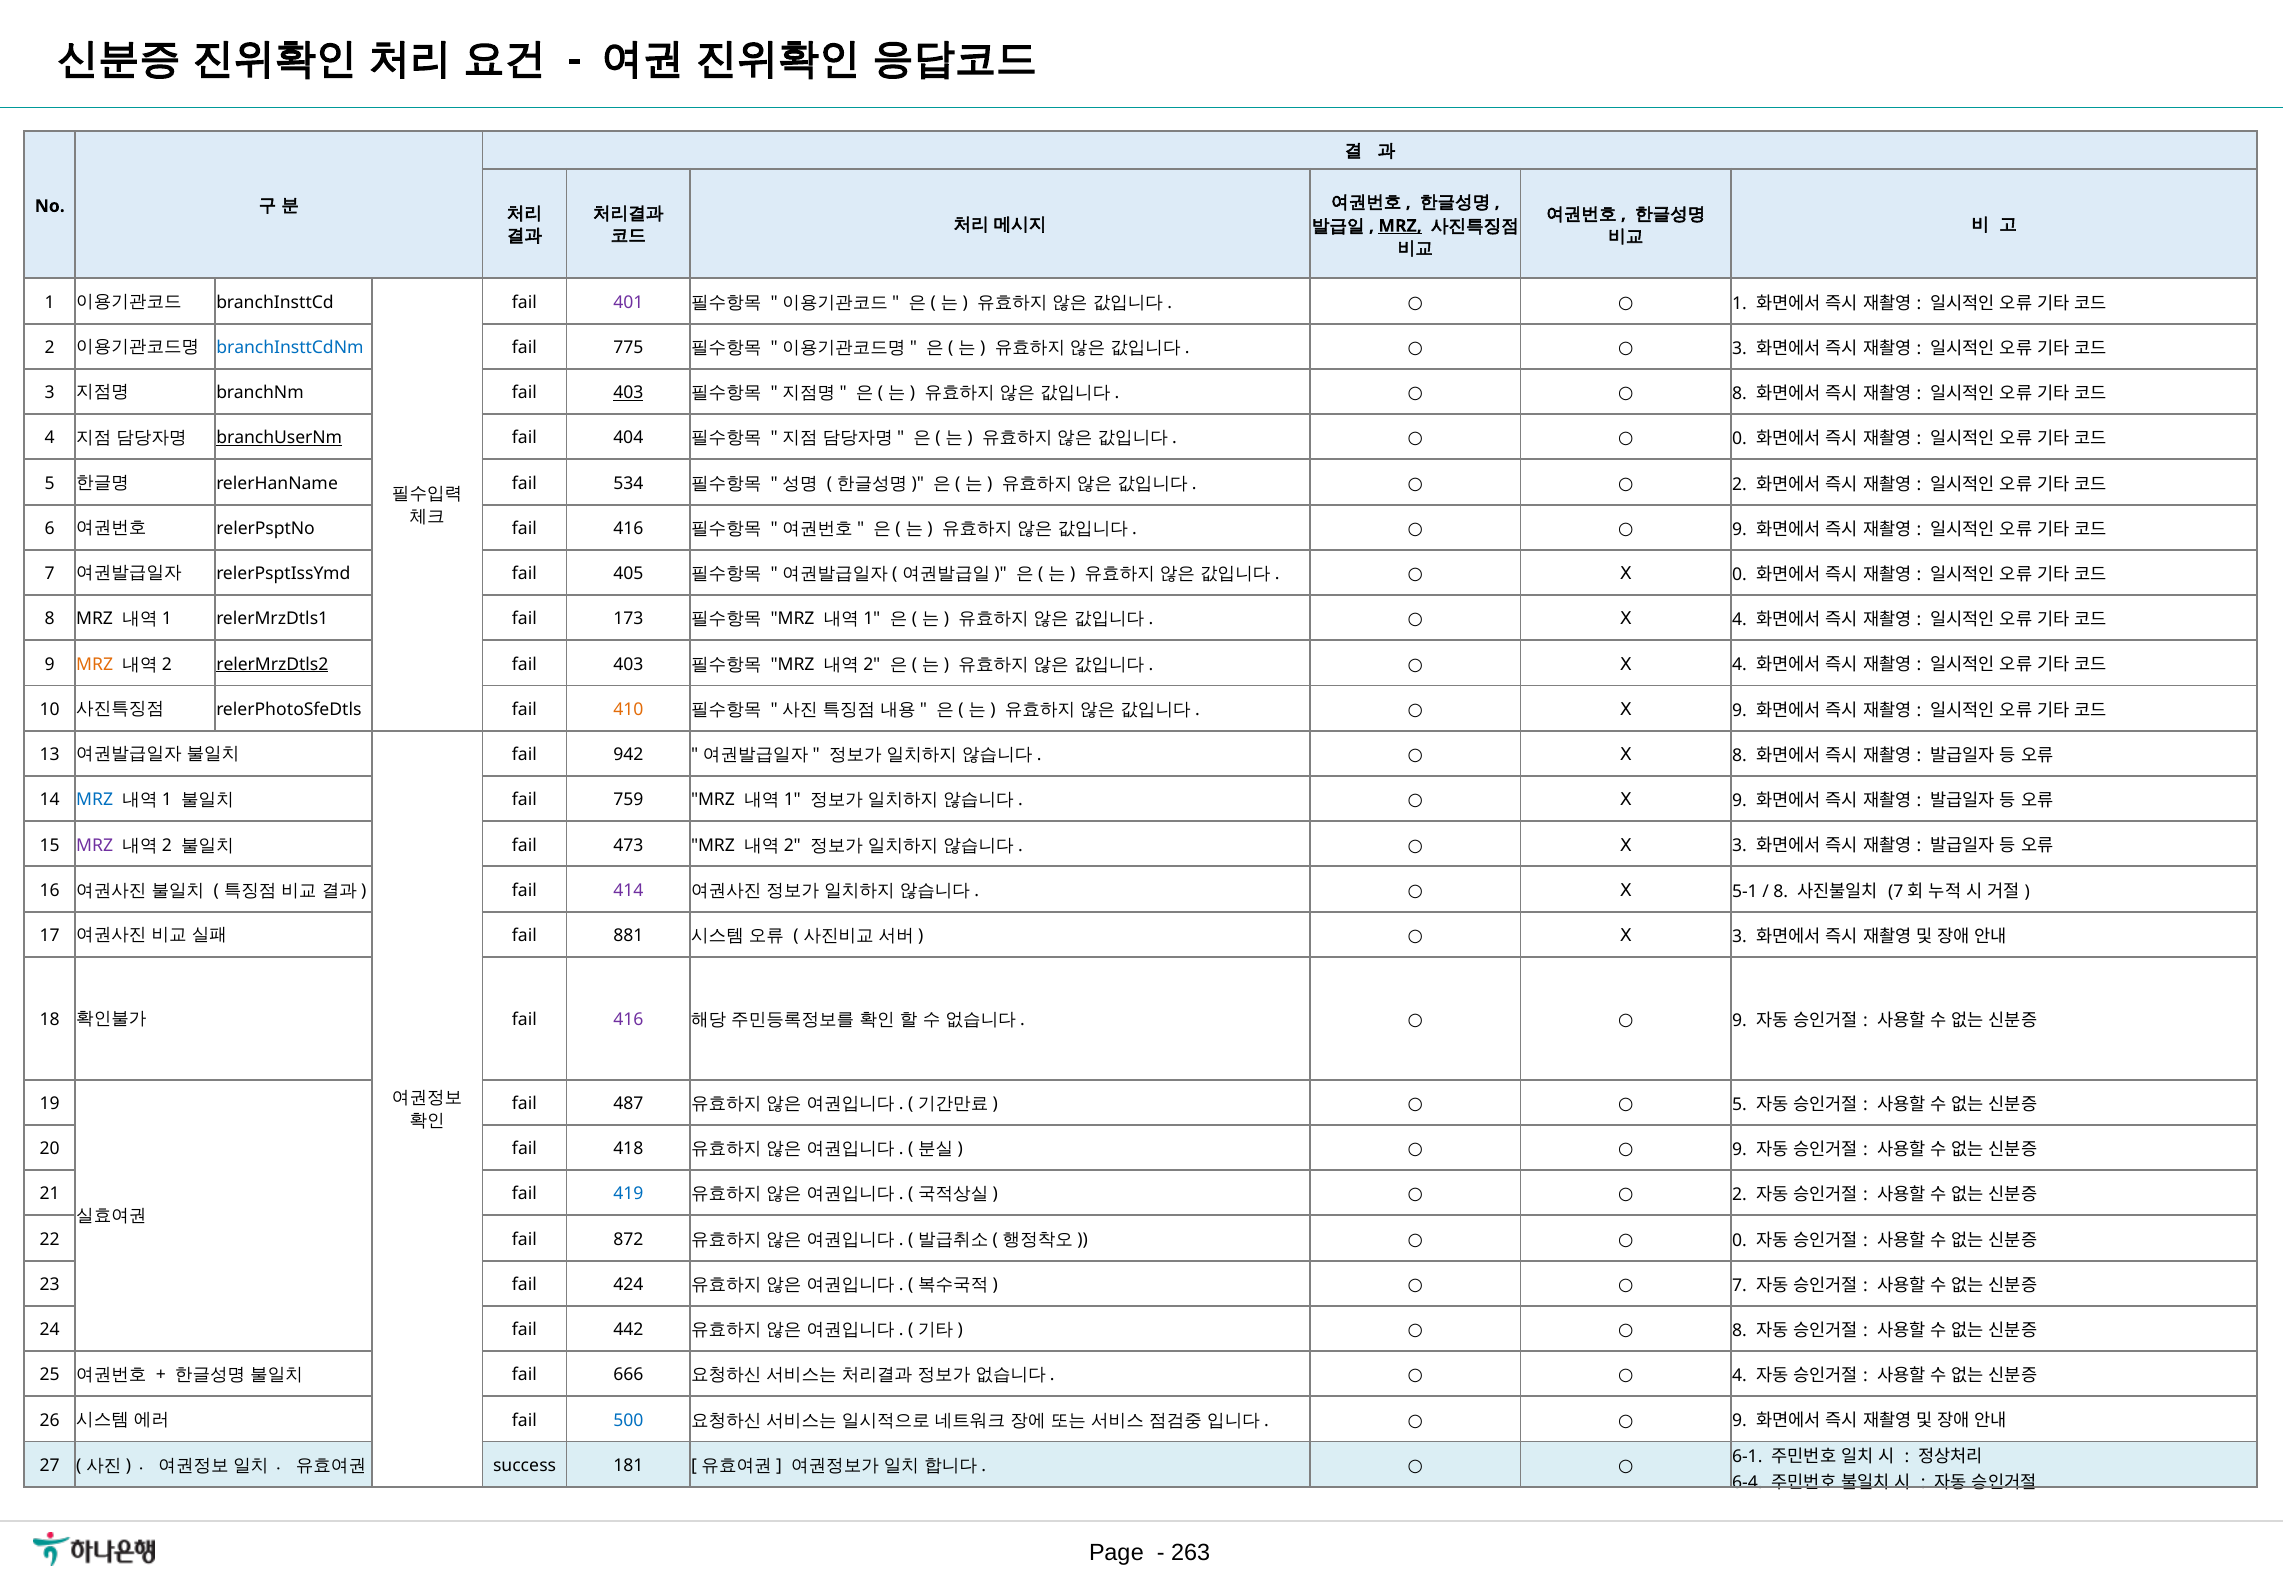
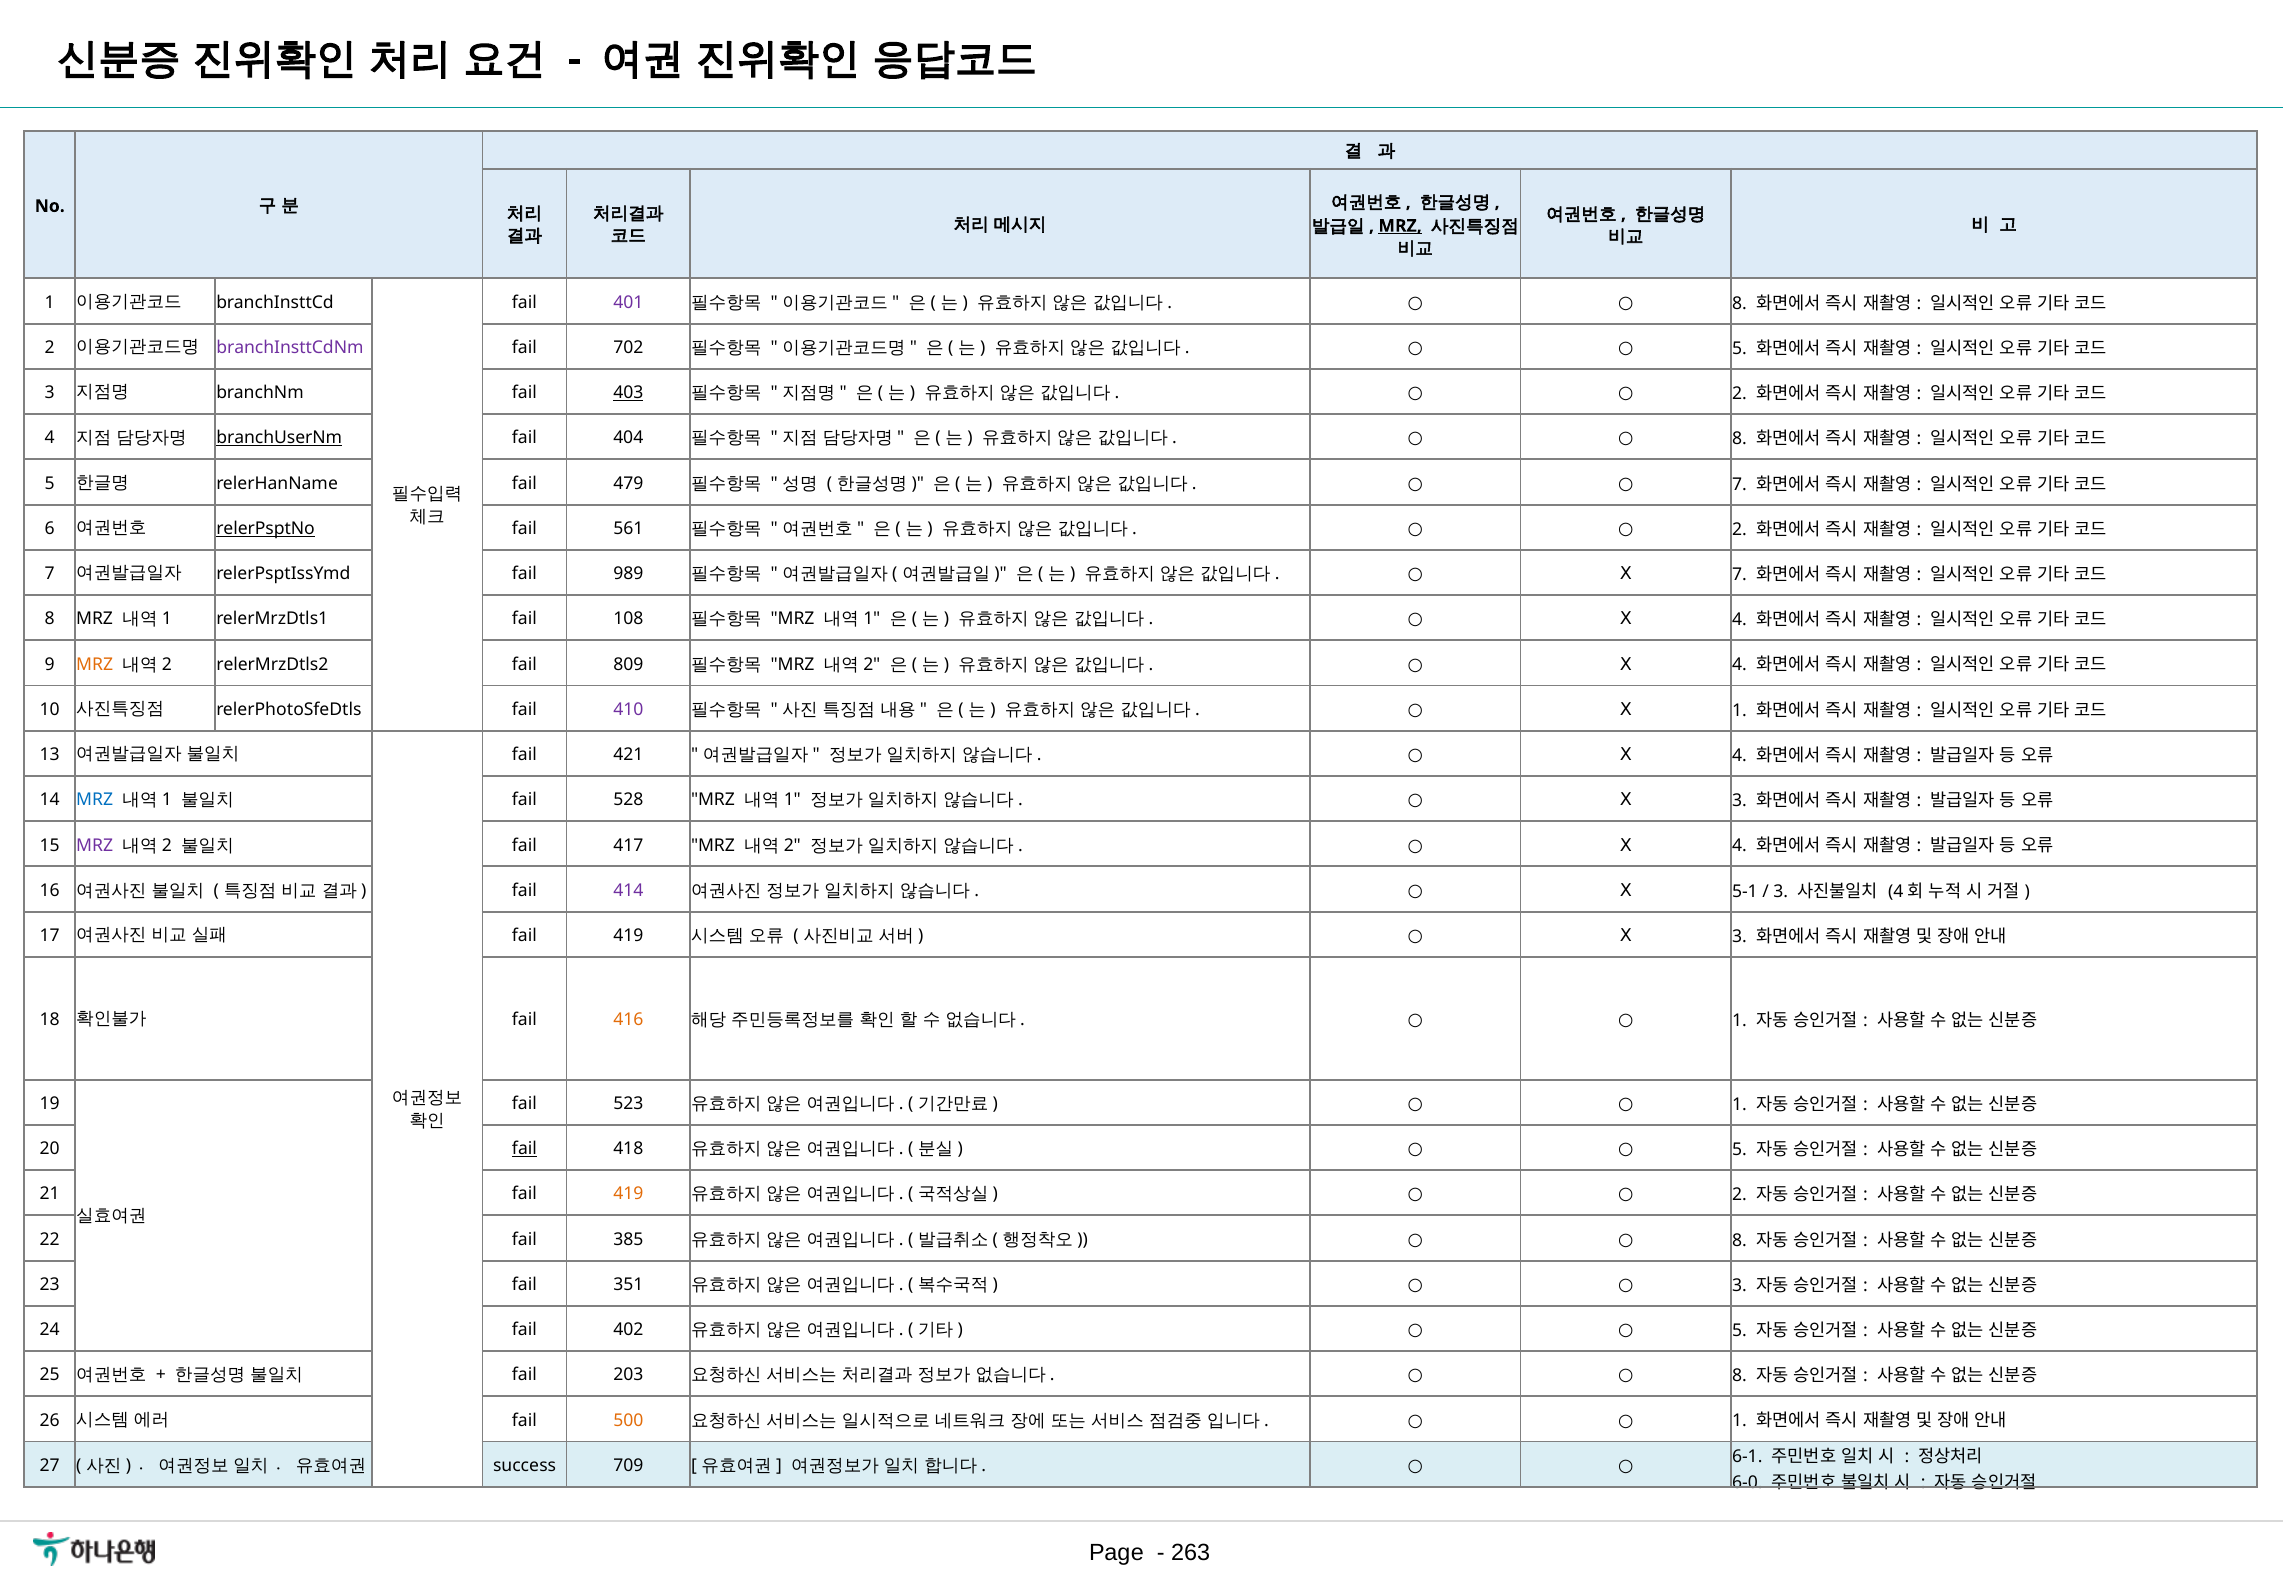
1: 1 -> 8 (1740, 303)
branchInsttCdNm colour: blue -> purple (290, 348)
775: 775 -> 702 (628, 348)
3: 3 -> 5 (1740, 348)
8: 8 -> 2 (1740, 394)
0: 0 -> 8 (1740, 439)
534: 534 -> 479 (628, 483)
2: 2 -> 7 (1740, 484)
relerPsptNo underline: none -> present (266, 528)
416: 416 -> 561 (628, 528)
9: 9 -> 2 (1740, 529)
405: 405 -> 989 (628, 574)
Ⅹ 0: 0 -> 7 (1740, 575)
173: 173 -> 108 (628, 619)
relerMrzDtls2 underline: present -> none (272, 664)
403: 403 -> 809 (628, 664)
410 colour: orange -> purple (628, 709)
9: 9 -> 1 (1740, 710)
942: 942 -> 421 (628, 755)
8: 8 -> 4 (1740, 755)
759: 759 -> 528 (628, 800)
9: 9 -> 3 (1740, 801)
473: 473 -> 417 (628, 845)
3: 3 -> 4 (1740, 846)
8: 8 -> 3 (1781, 891)
7: 7 -> 4 (1896, 891)
881: 881 -> 419 (628, 935)
416 colour: purple -> orange (628, 1019)
9: 9 -> 1 (1740, 1020)
487: 487 -> 523 (628, 1103)
5: 5 -> 1 (1740, 1104)
fail underline: none -> present (524, 1149)
9: 9 -> 5 (1740, 1149)
419 colour: blue -> orange (628, 1194)
872: 872 -> 385 (628, 1239)
0: 0 -> 8 (1740, 1240)
424: 424 -> 351 (628, 1284)
7: 7 -> 3 (1740, 1285)
442: 442 -> 402 (628, 1329)
8: 8 -> 5 (1740, 1330)
666: 666 -> 203 (628, 1375)
4: 4 -> 8 (1740, 1376)
500 colour: blue -> orange (628, 1420)
9: 9 -> 1 (1740, 1421)
181: 181 -> 709 (628, 1465)
6-4: 6-4 -> 6-0 (1747, 1482)
